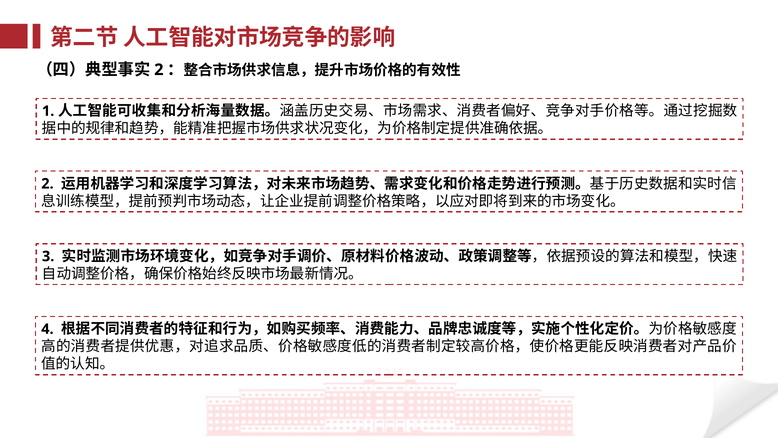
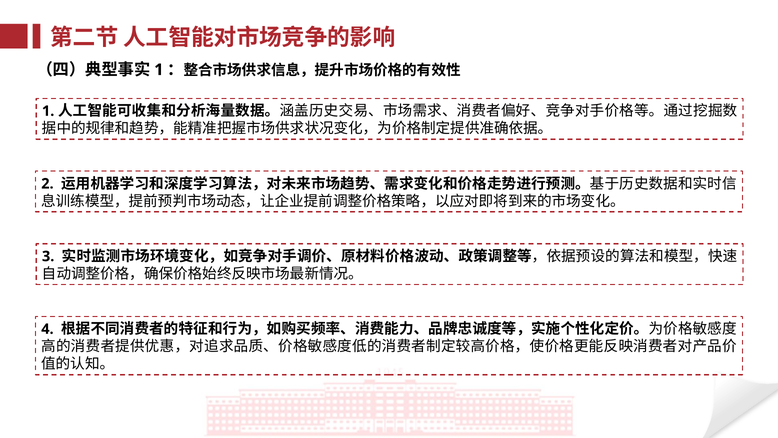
2: 2 -> 1 (159, 70)
